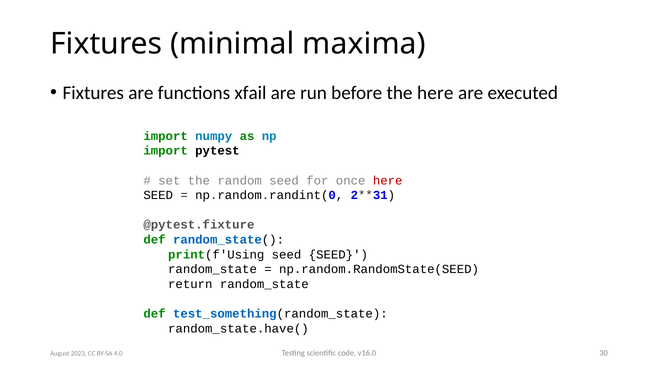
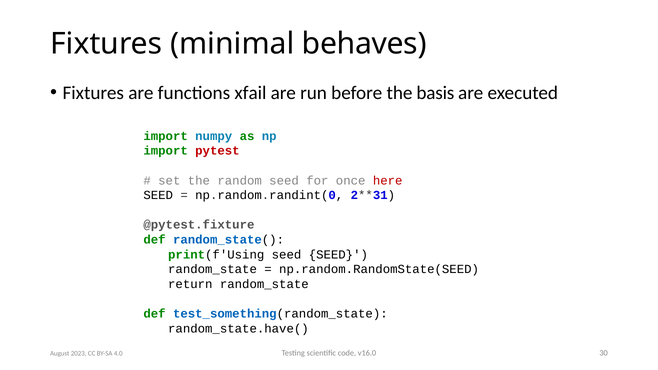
maxima: maxima -> behaves (364, 44)
the here: here -> basis (435, 93)
pytest colour: black -> red (217, 151)
